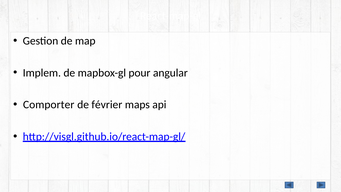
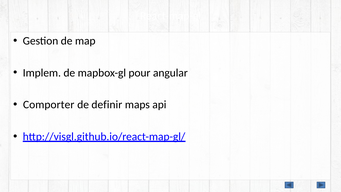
février: février -> definir (107, 105)
